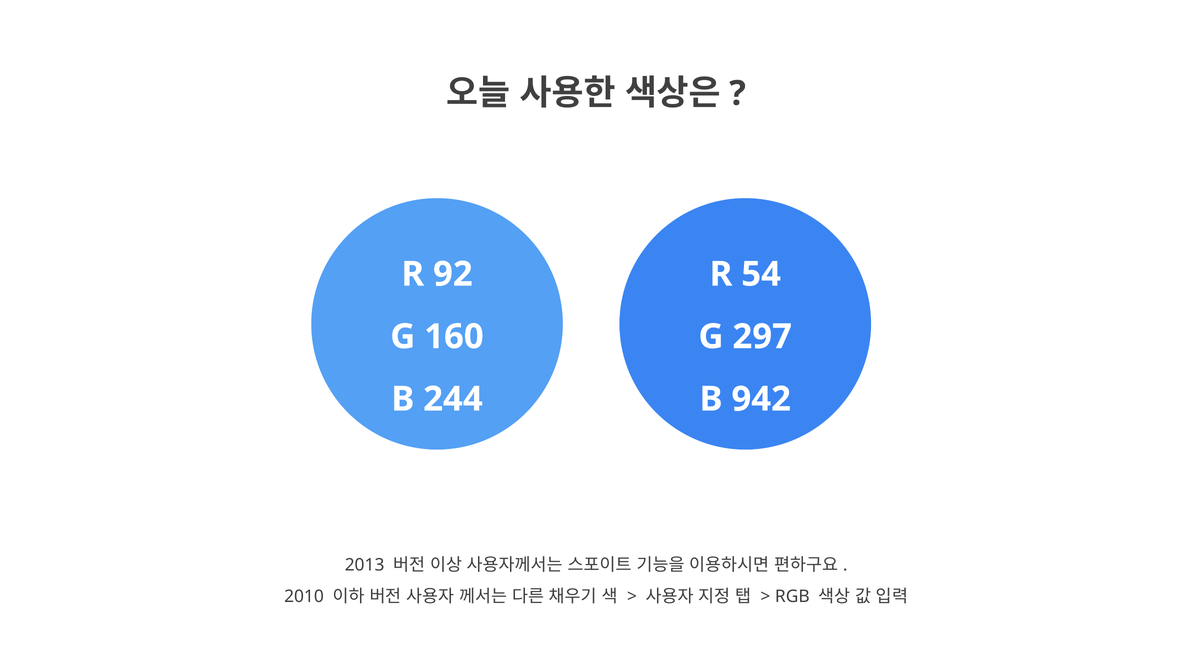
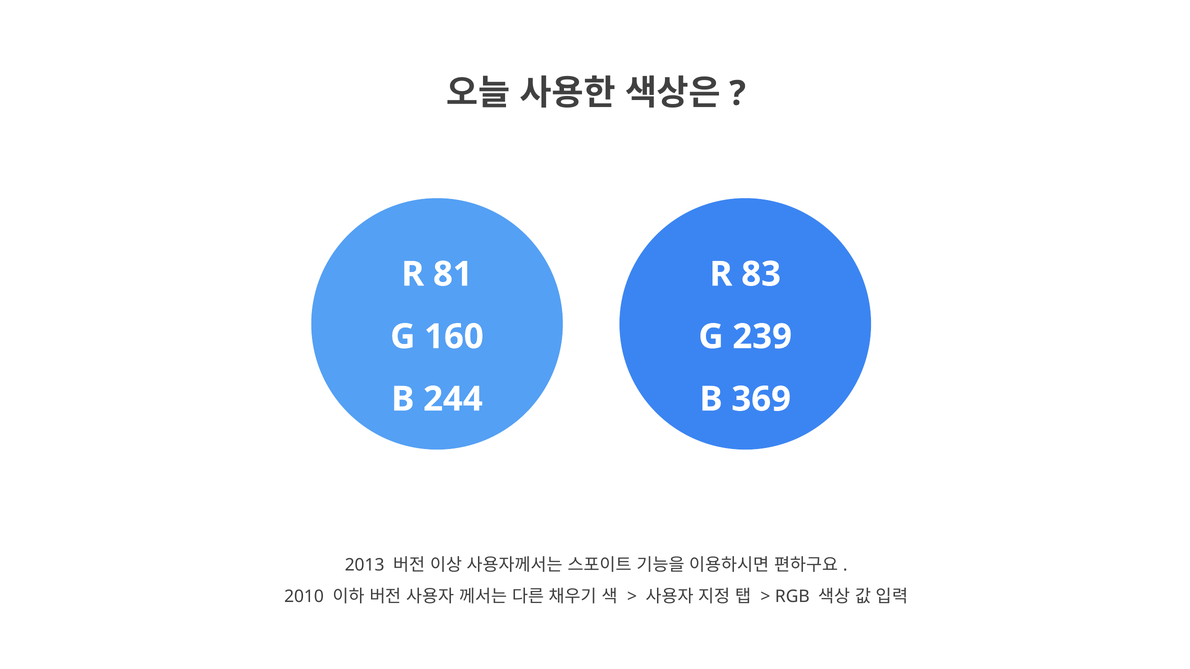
92: 92 -> 81 (453, 274)
54: 54 -> 83 (761, 274)
297: 297 -> 239 (762, 337)
942: 942 -> 369 (761, 399)
